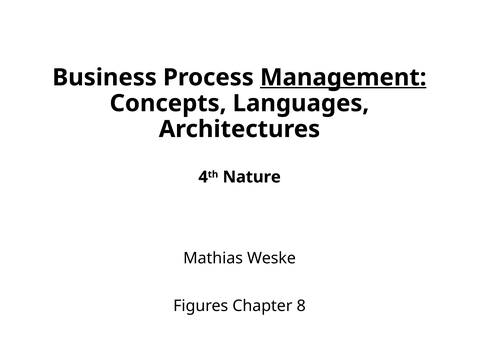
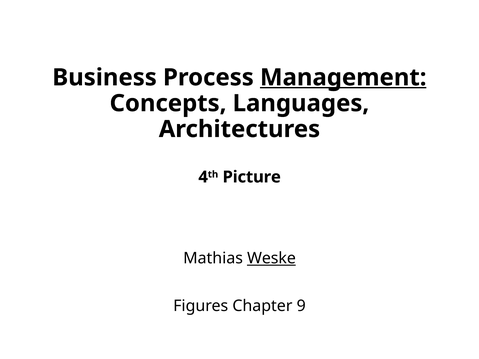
Nature: Nature -> Picture (252, 177)
Weske underline: none -> present (271, 258)
8: 8 -> 9 (301, 306)
